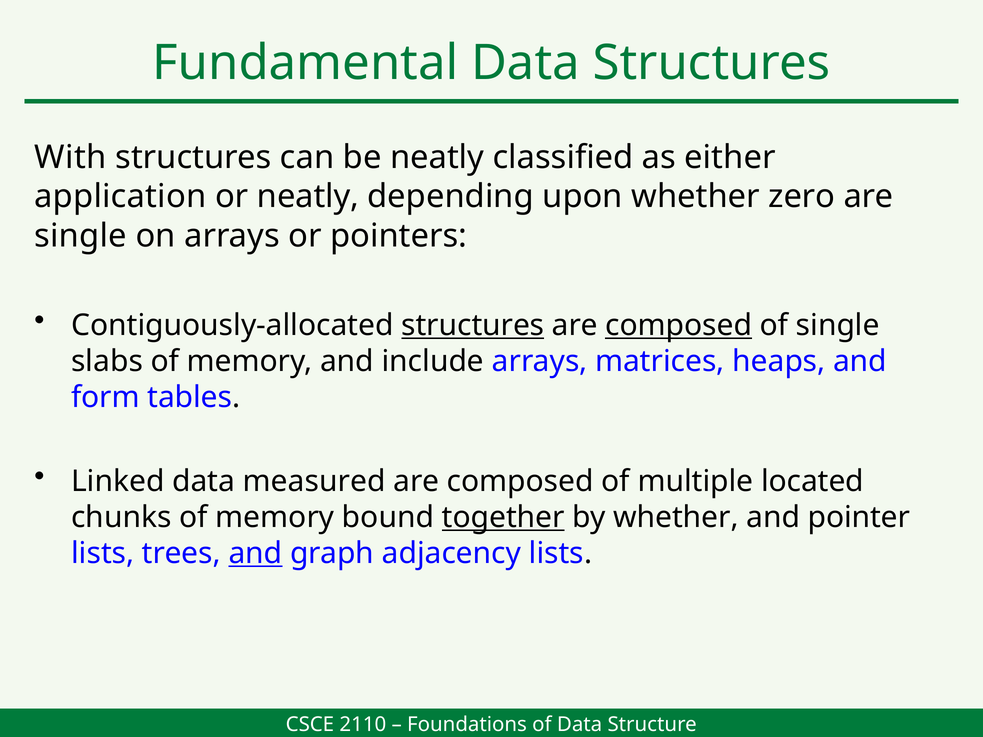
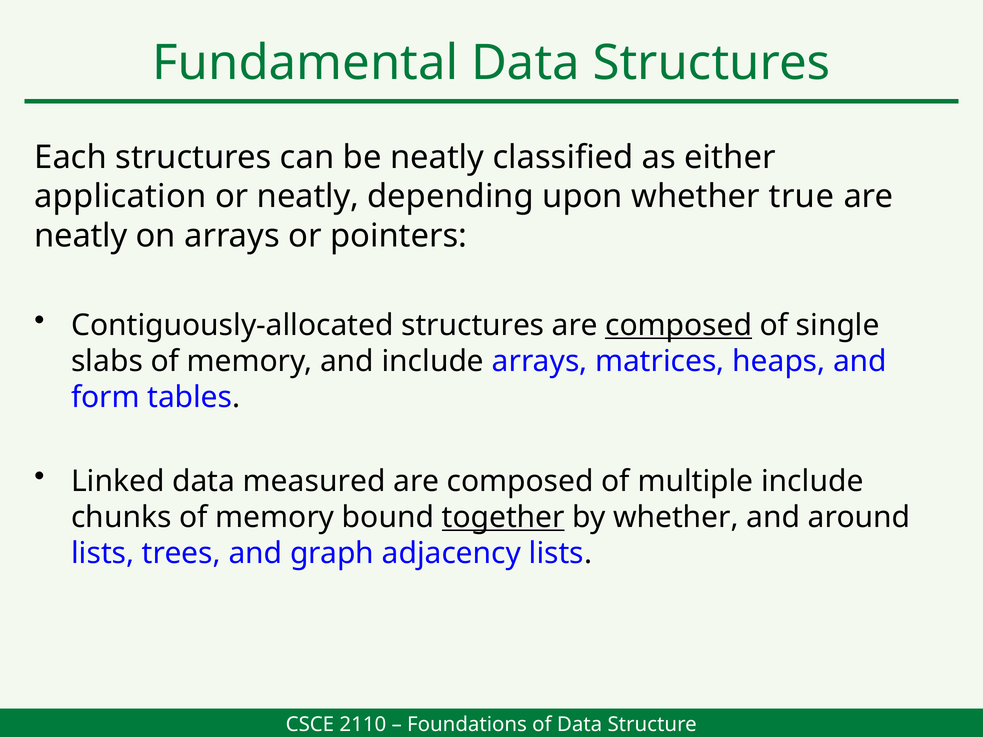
With: With -> Each (71, 157)
zero: zero -> true (802, 197)
single: single -> neatly (81, 236)
structures underline: present -> none (473, 325)
multiple located: located -> include (812, 481)
pointer: pointer -> around (859, 518)
and underline: present -> none (255, 554)
